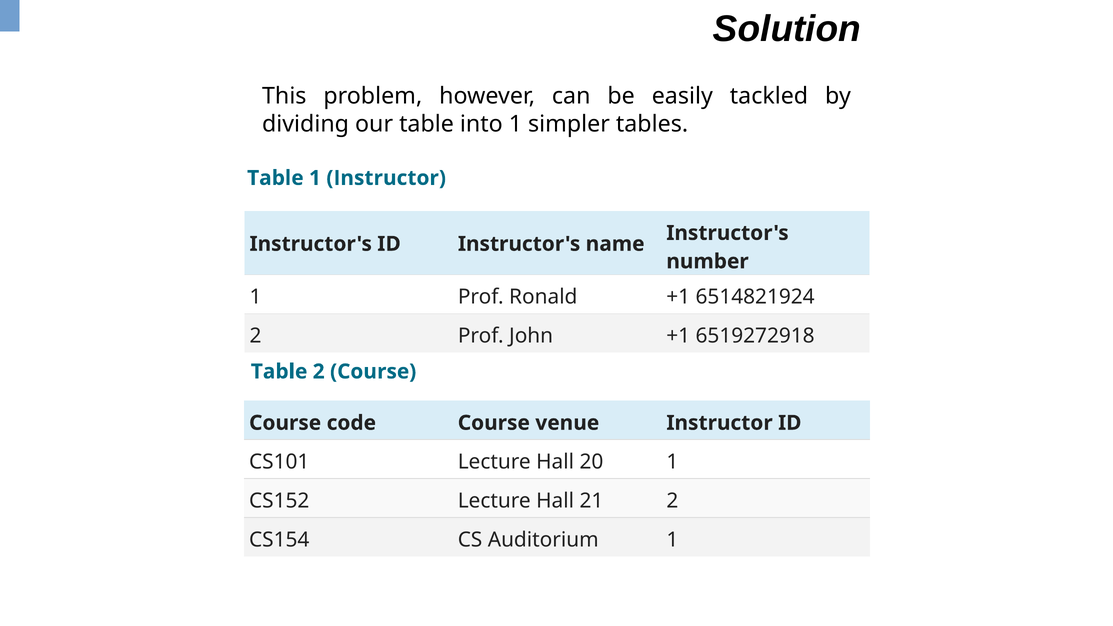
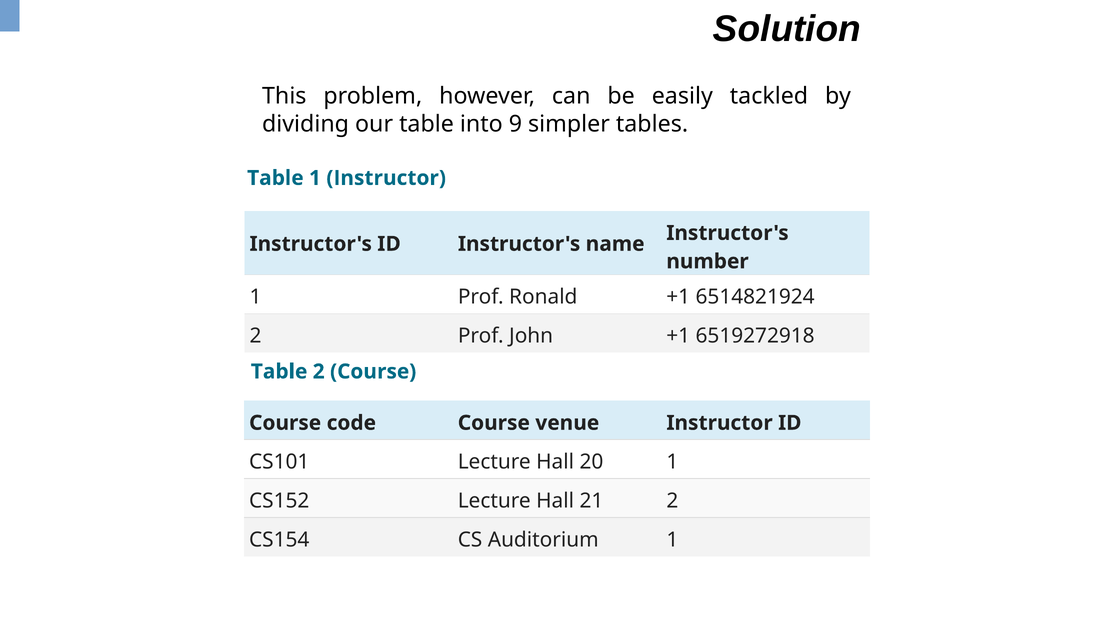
into 1: 1 -> 9 (515, 124)
